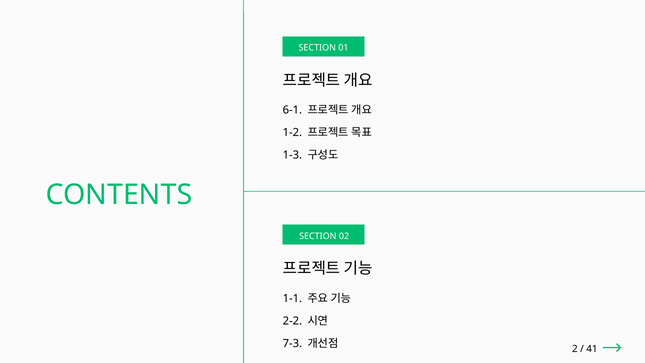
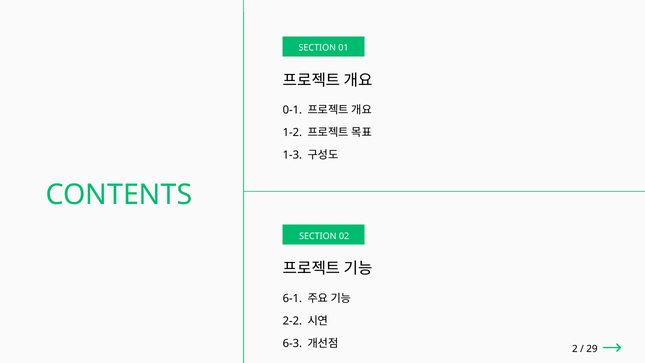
6-1: 6-1 -> 0-1 (292, 110)
1-1: 1-1 -> 6-1 (292, 299)
7-3: 7-3 -> 6-3 (292, 343)
41: 41 -> 29 (592, 349)
